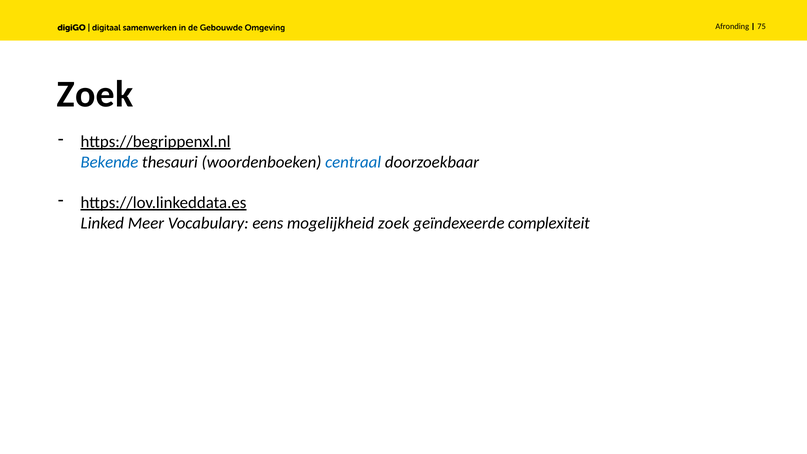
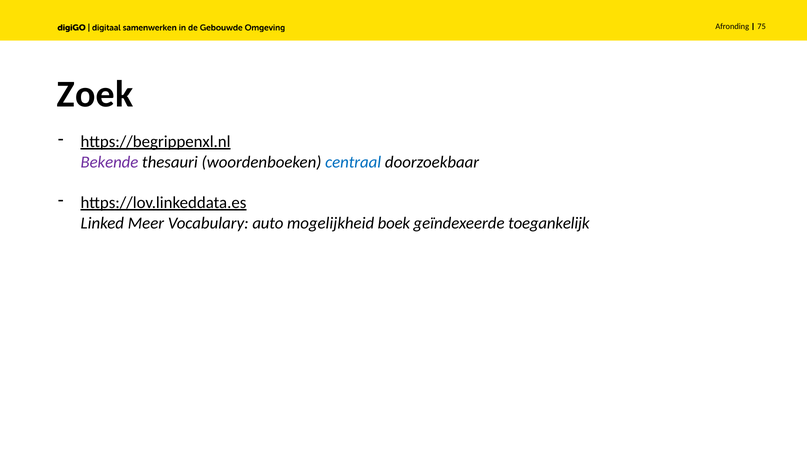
Bekende colour: blue -> purple (109, 162)
eens: eens -> auto (268, 223)
mogelijkheid zoek: zoek -> boek (394, 223)
complexiteit: complexiteit -> toegankelijk (549, 223)
